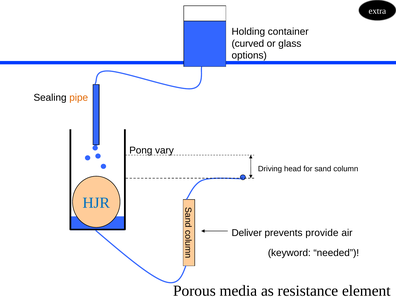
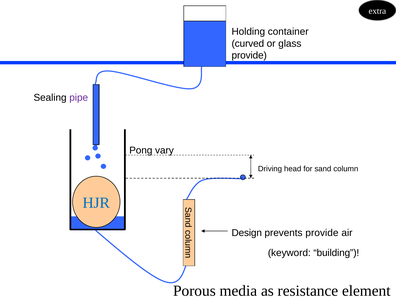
options: options -> provide (249, 55)
pipe colour: orange -> purple (79, 98)
Deliver: Deliver -> Design (247, 233)
needed: needed -> building (336, 253)
